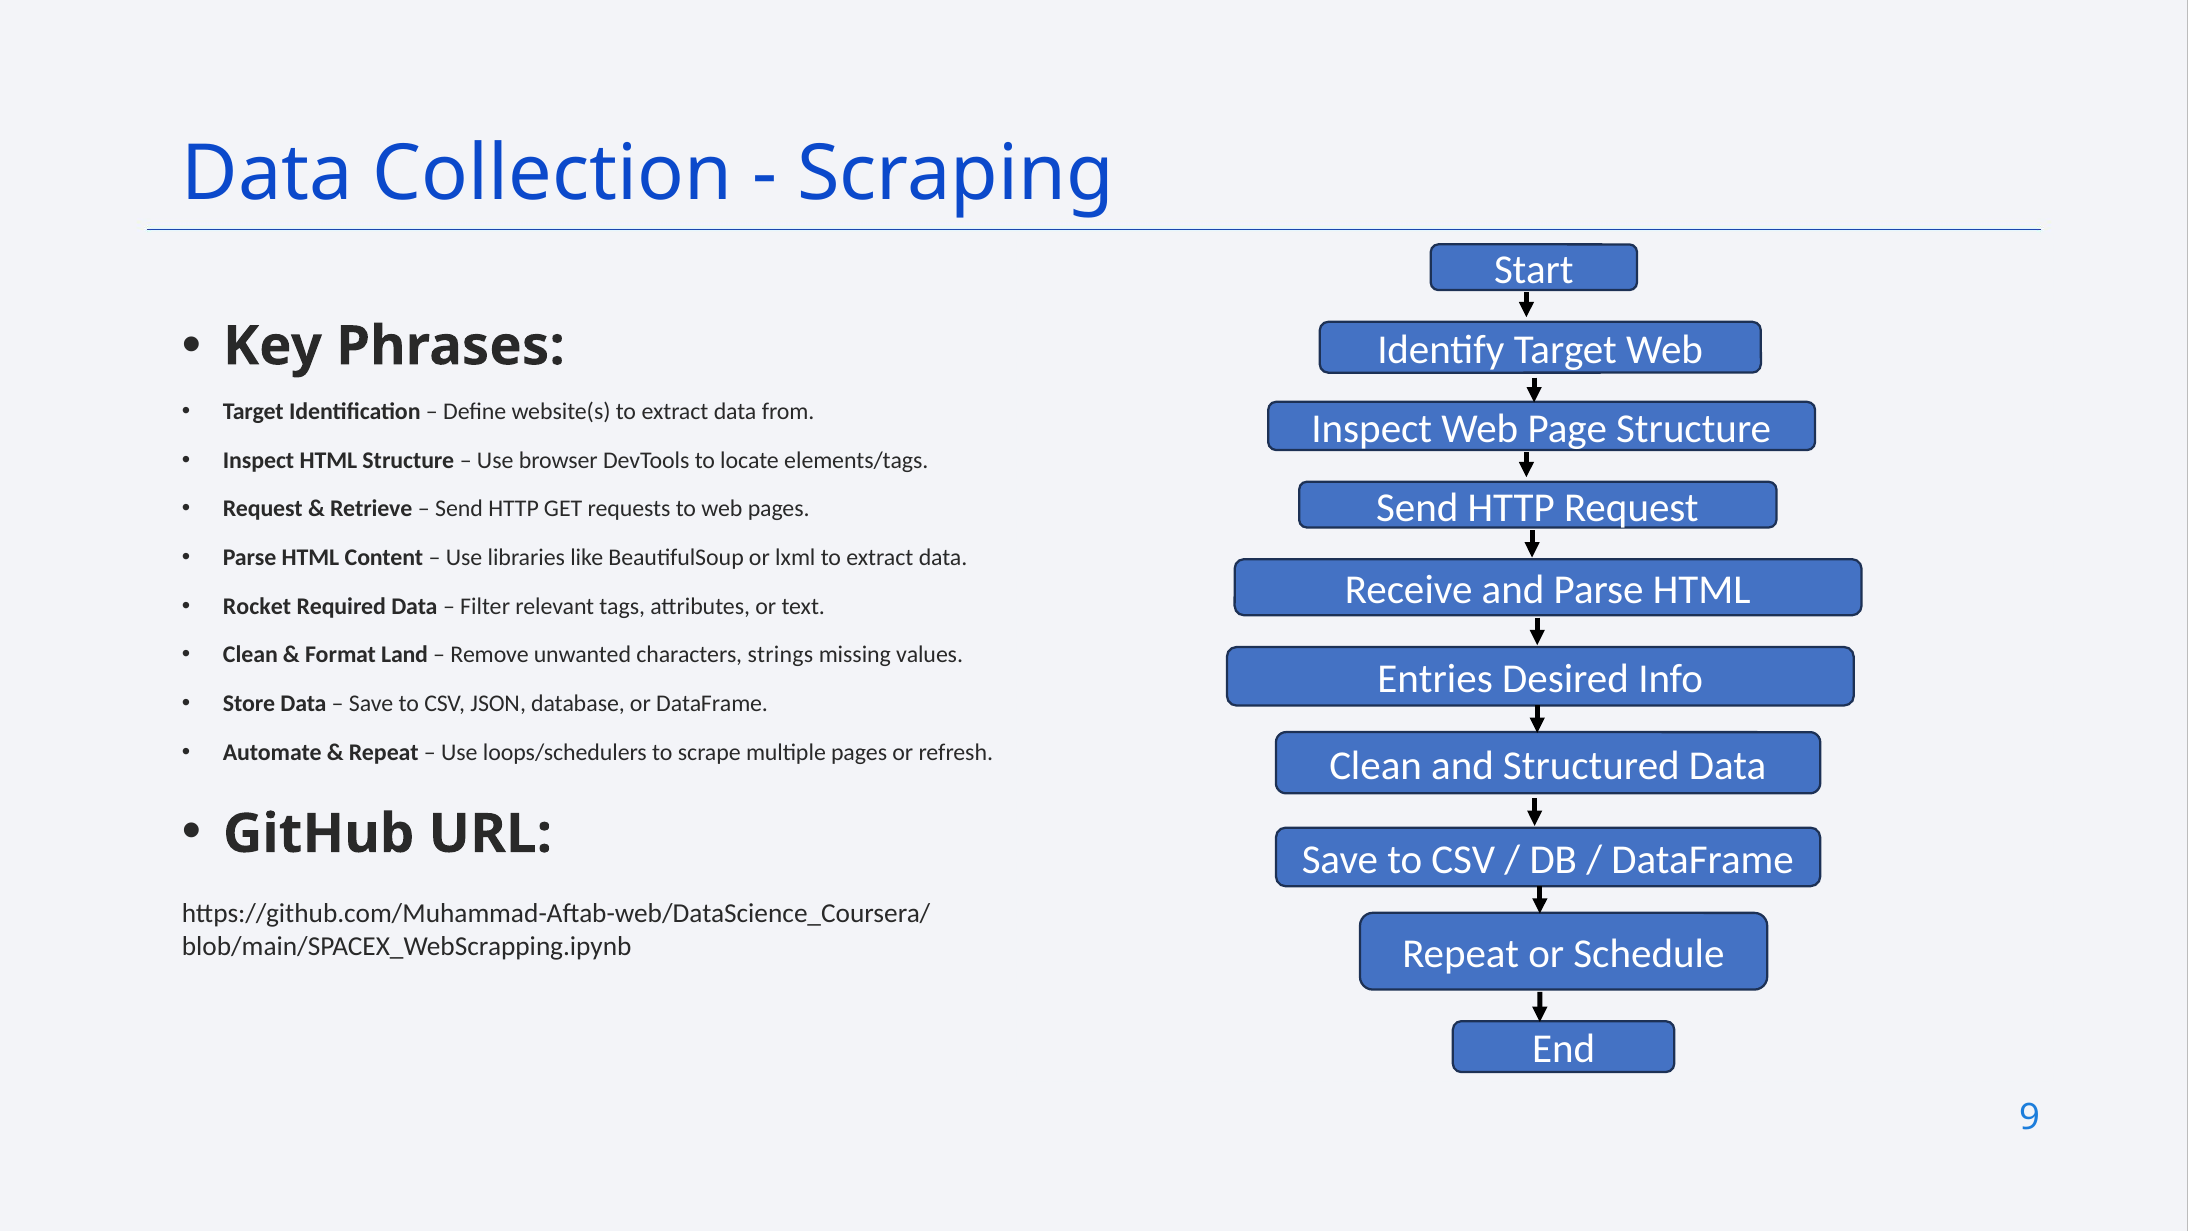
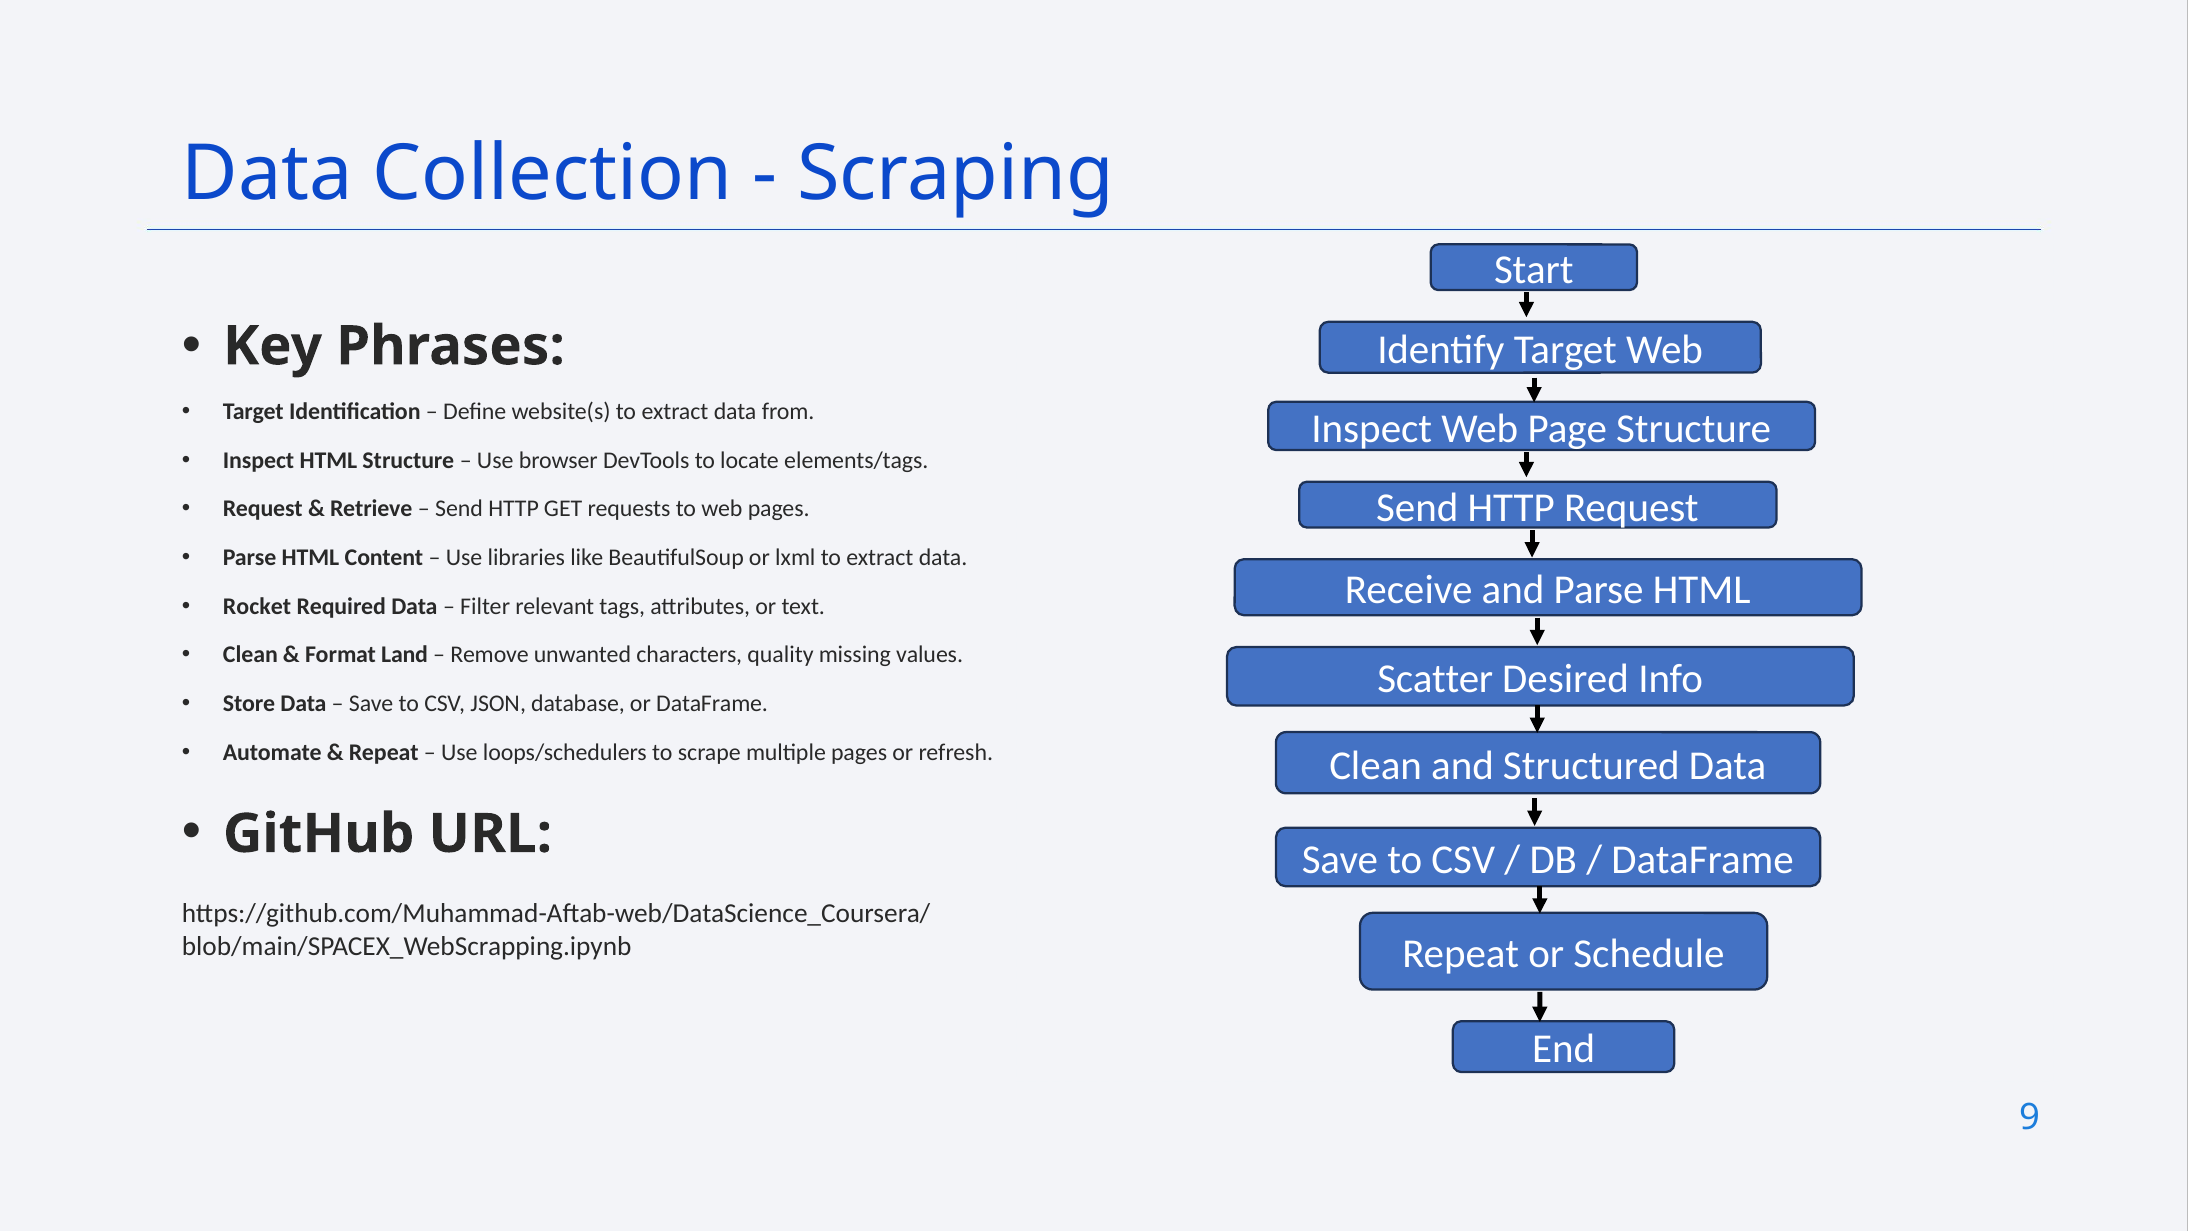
strings: strings -> quality (781, 655)
Entries: Entries -> Scatter (1435, 679)
